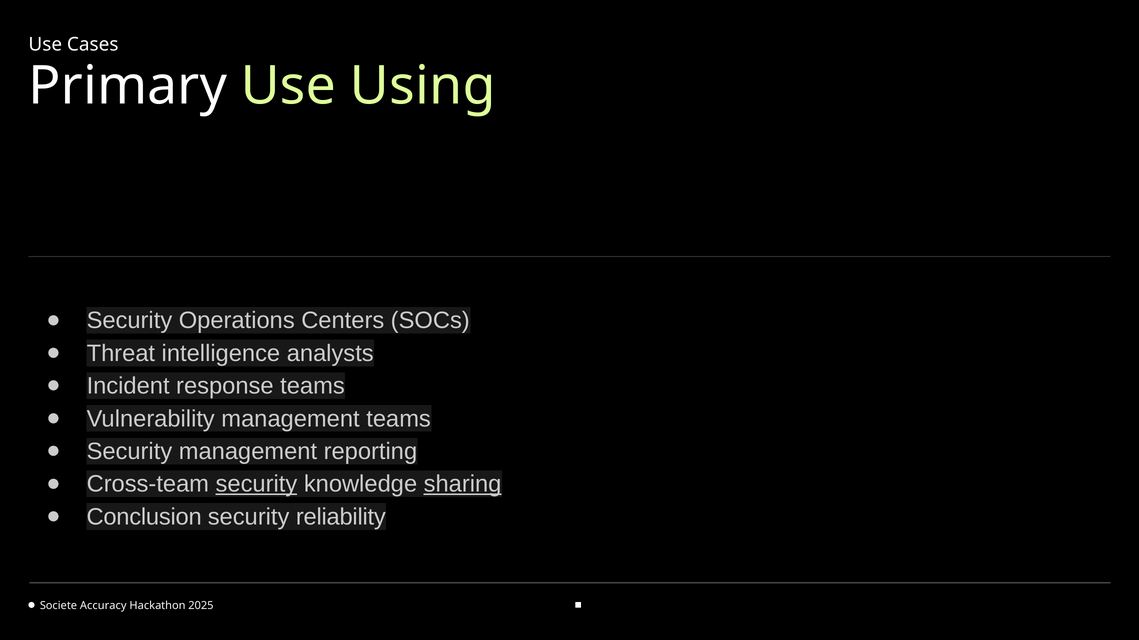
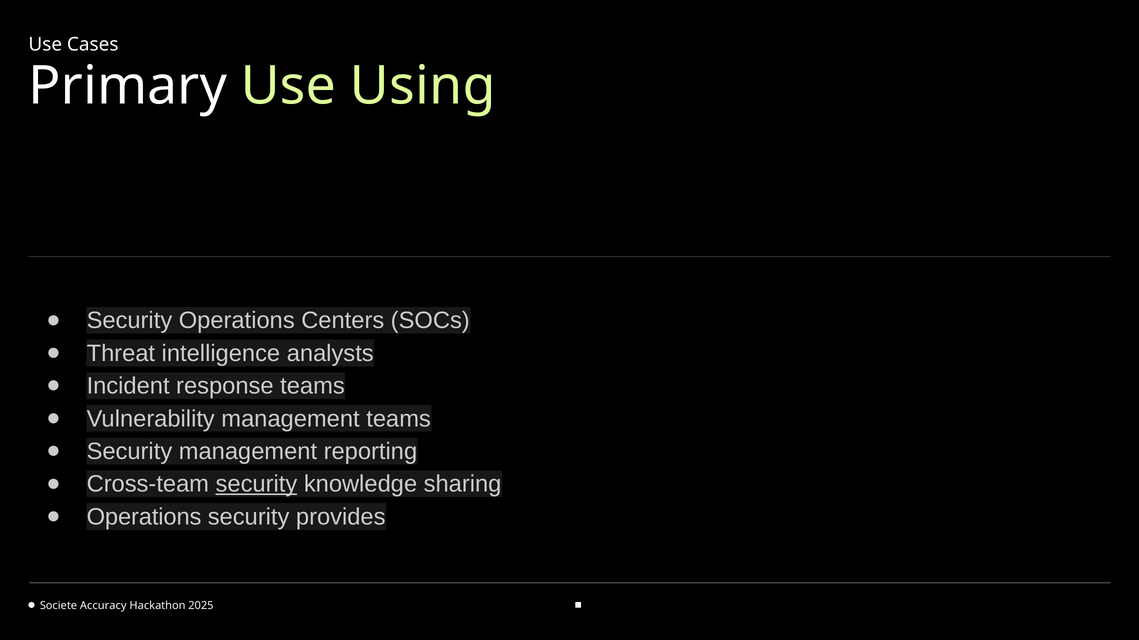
sharing underline: present -> none (463, 485)
Conclusion: Conclusion -> Operations (144, 517)
reliability: reliability -> provides (341, 517)
